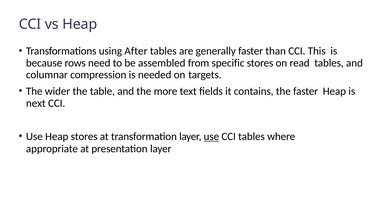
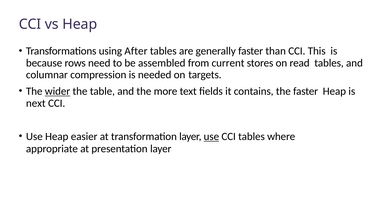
specific: specific -> current (228, 63)
wider underline: none -> present (58, 91)
Heap stores: stores -> easier (84, 137)
